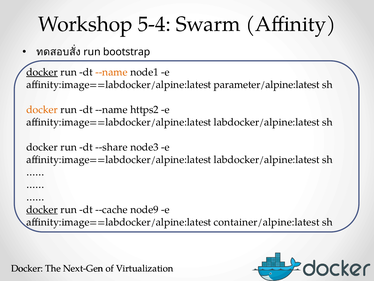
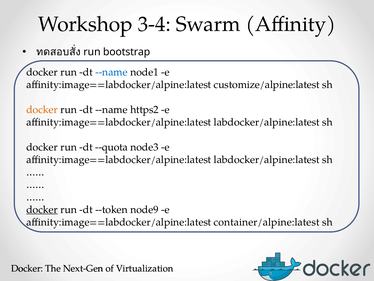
5-4: 5-4 -> 3-4 (154, 24)
docker underline: present -> none (42, 72)
--name colour: orange -> blue (111, 72)
parameter/alpine:latest: parameter/alpine:latest -> customize/alpine:latest (267, 84)
--share: --share -> --quota (112, 147)
--cache: --cache -> --token (112, 209)
